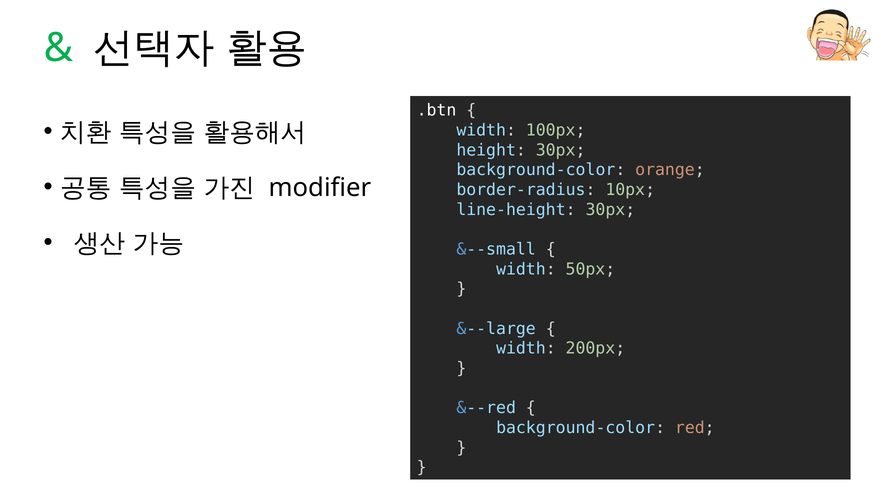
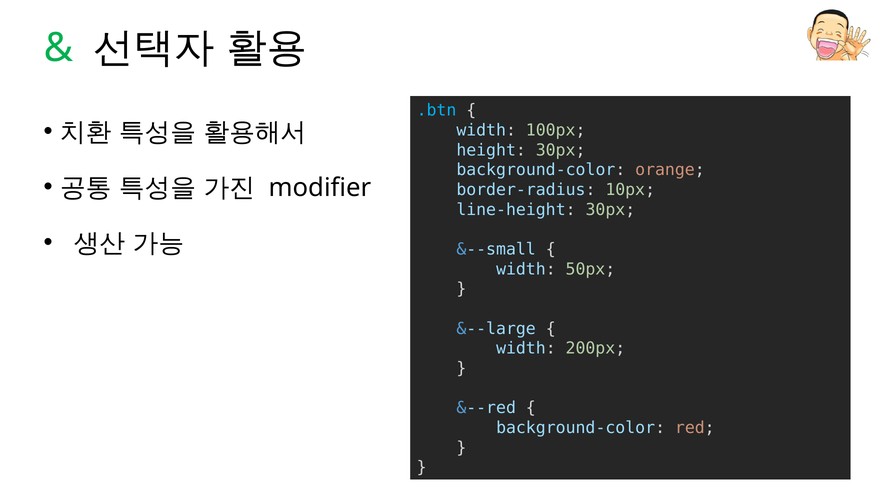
.btn colour: white -> light blue (436, 110)
